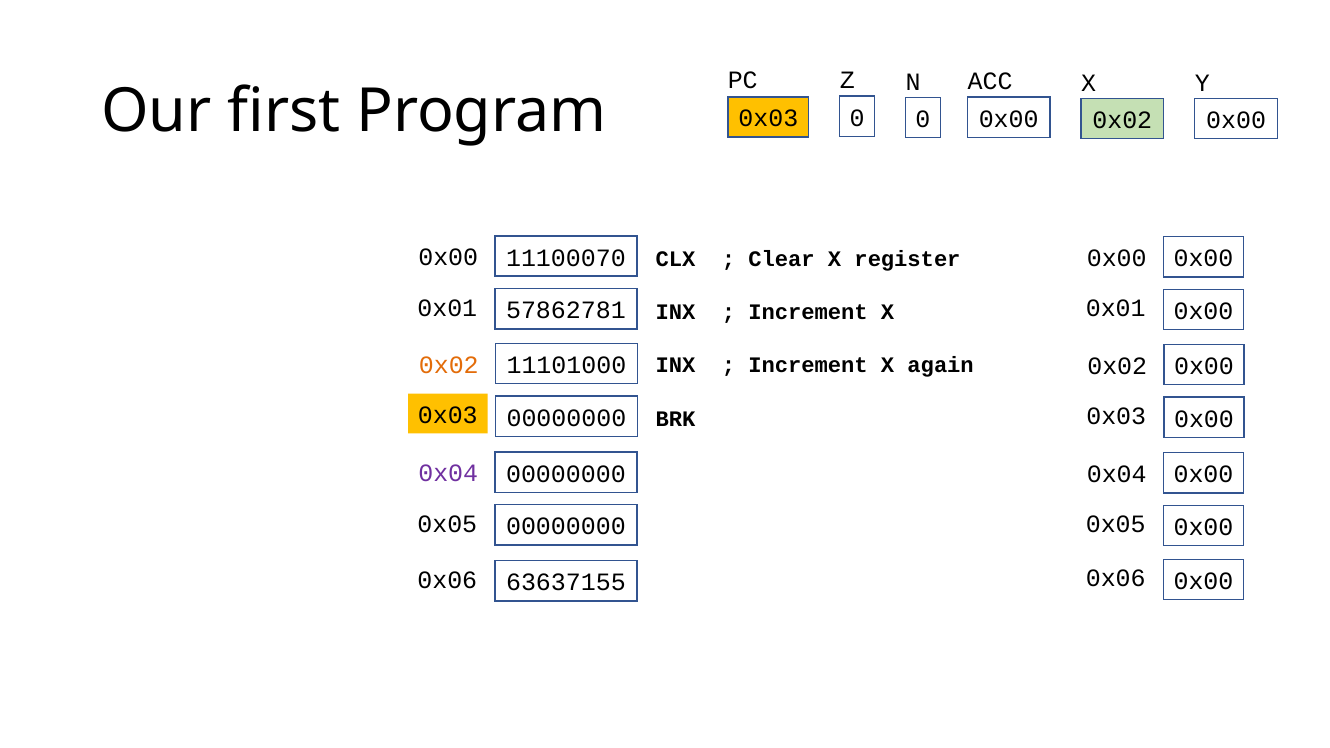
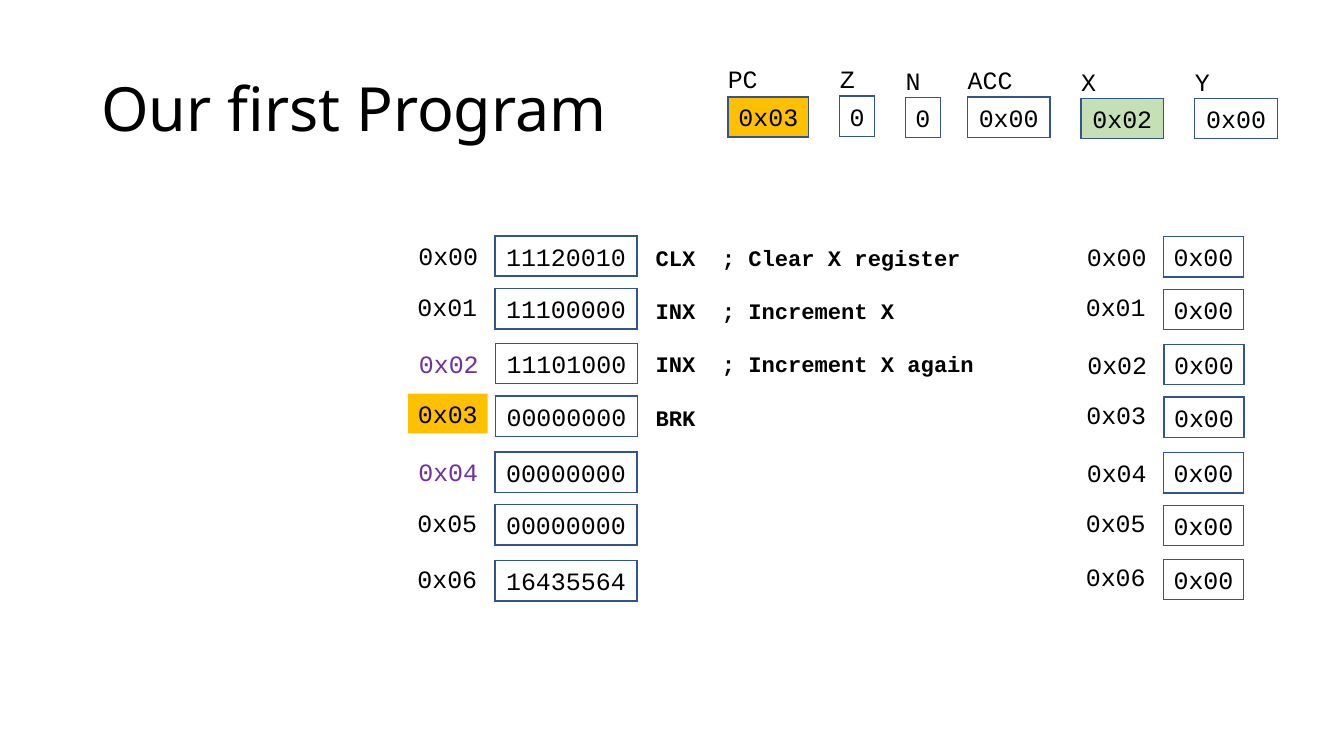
11100070: 11100070 -> 11120010 (566, 258)
57862781: 57862781 -> 11100000 (566, 311)
0x02 colour: orange -> purple (449, 365)
63637155: 63637155 -> 16435564 (566, 583)
